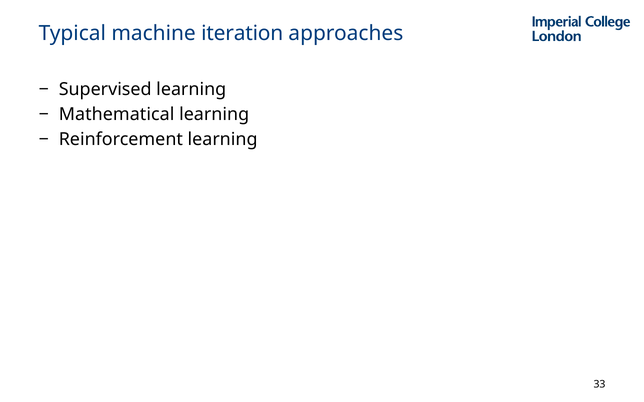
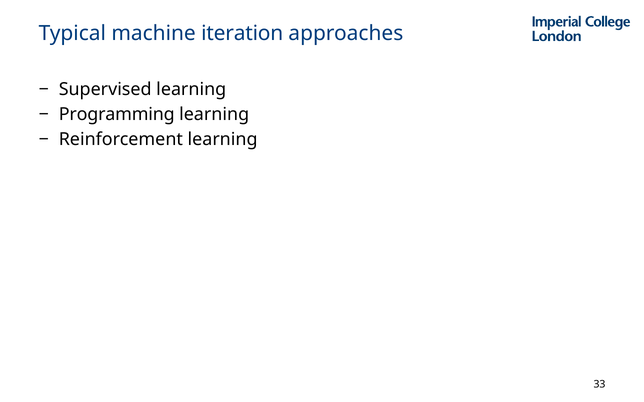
Mathematical: Mathematical -> Programming (117, 115)
